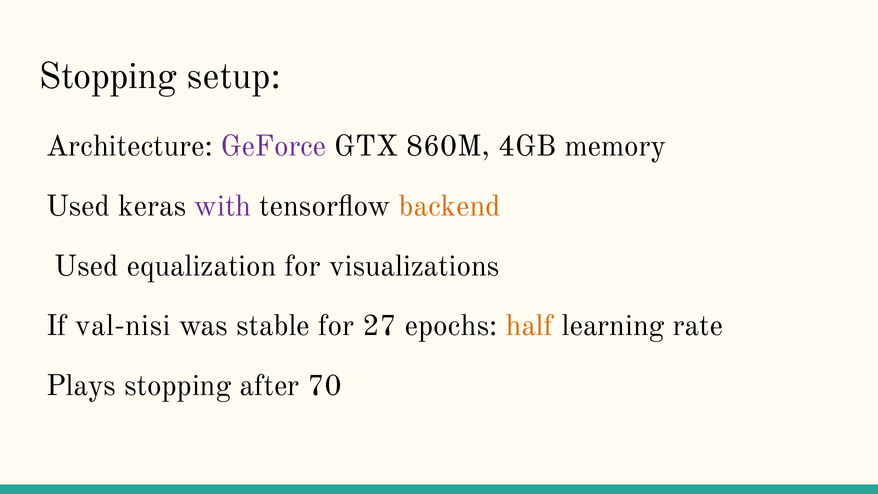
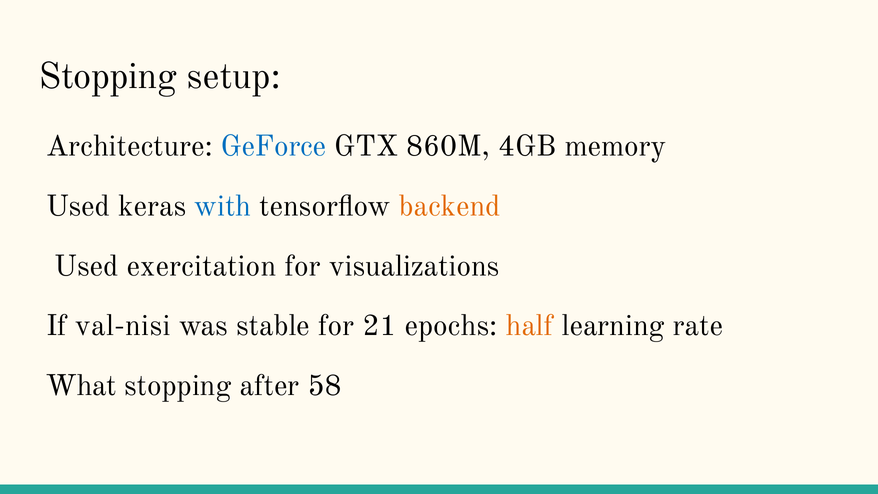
GeForce colour: purple -> blue (274, 146)
with colour: purple -> blue (223, 206)
equalization: equalization -> exercitation (201, 266)
27: 27 -> 21 (380, 326)
Plays: Plays -> What (81, 386)
70: 70 -> 58 (325, 386)
